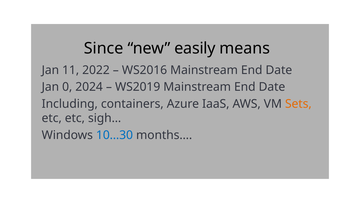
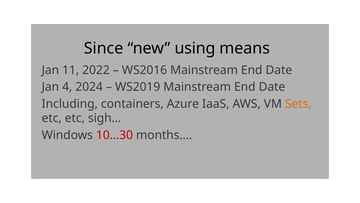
easily: easily -> using (195, 48)
0: 0 -> 4 (67, 87)
10…30 colour: blue -> red (114, 135)
